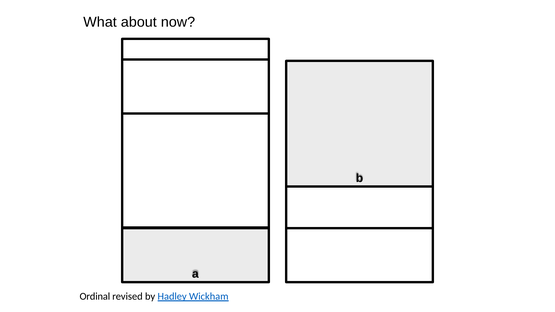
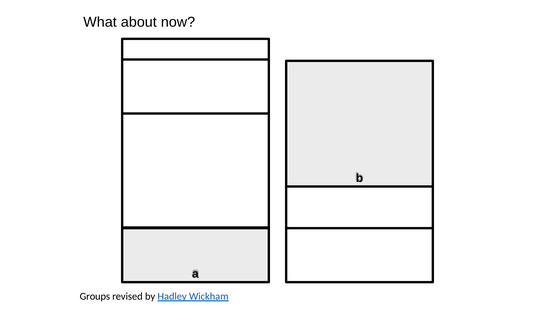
Ordinal: Ordinal -> Groups (95, 296)
